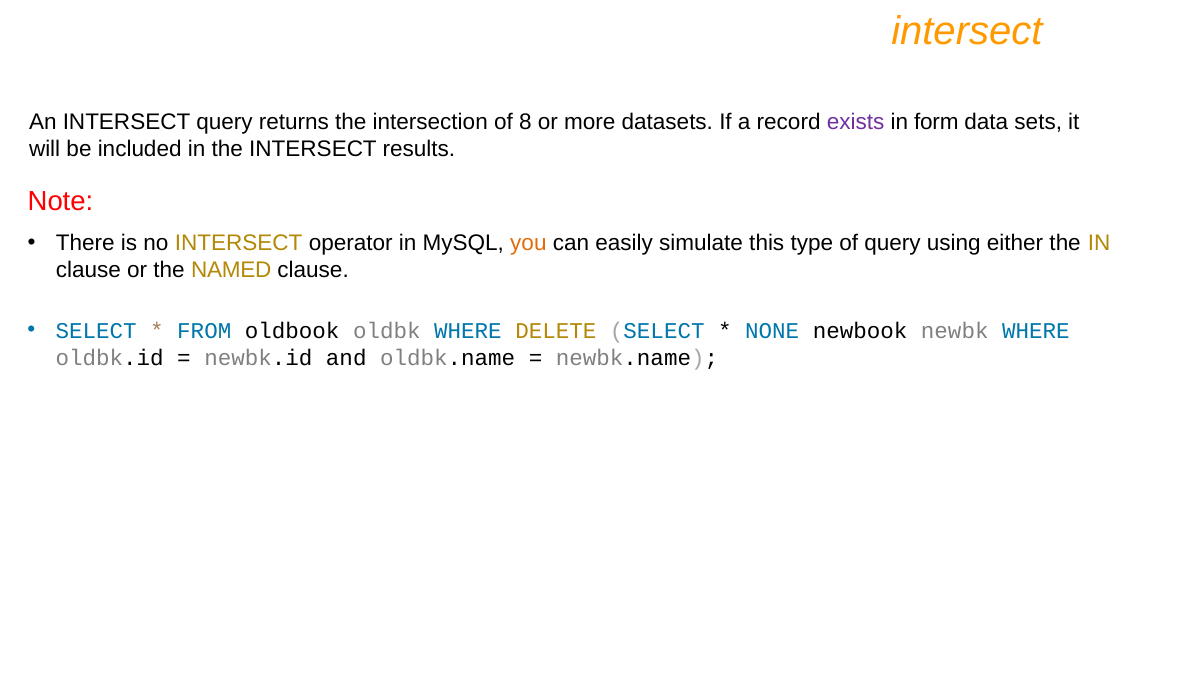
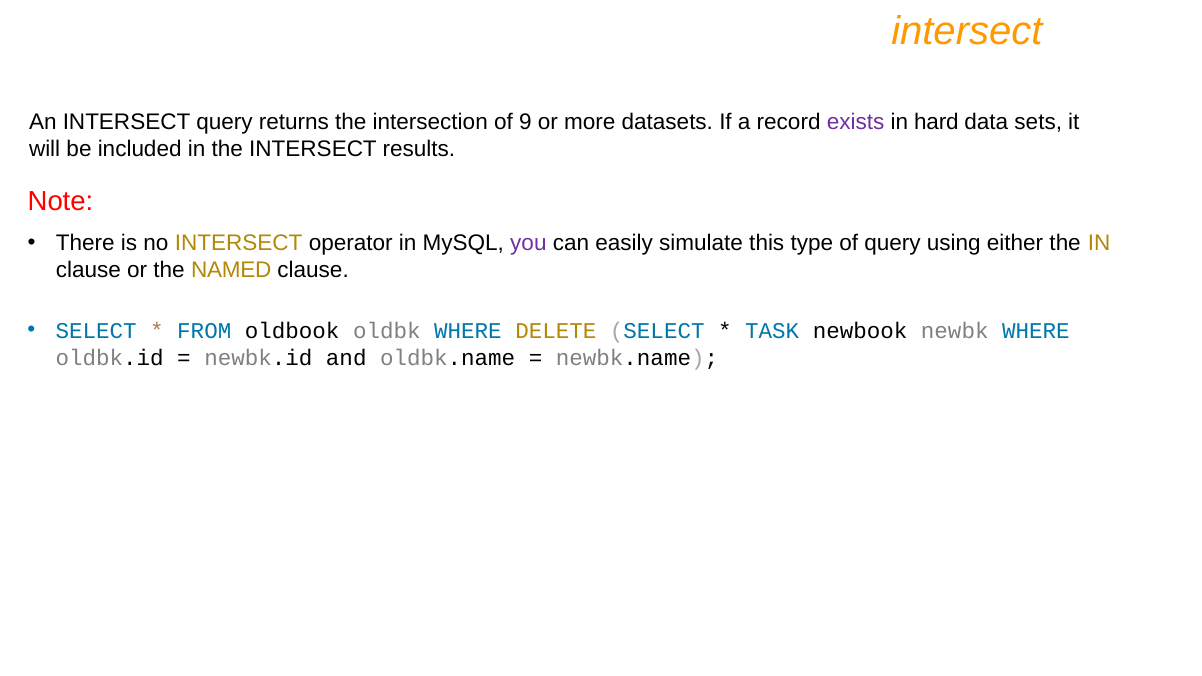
8: 8 -> 9 (525, 122)
form: form -> hard (936, 122)
you colour: orange -> purple (528, 243)
NONE: NONE -> TASK (772, 331)
